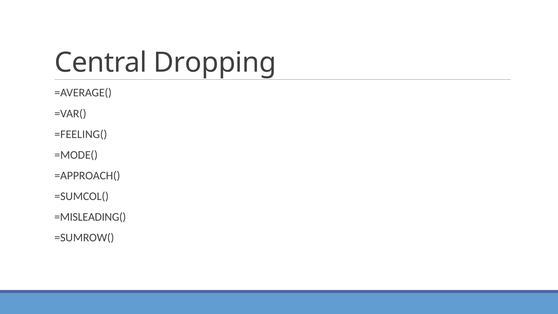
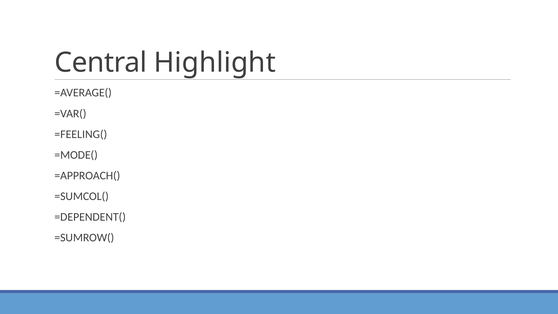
Dropping: Dropping -> Highlight (215, 63)
=MISLEADING(: =MISLEADING( -> =DEPENDENT( (90, 217)
